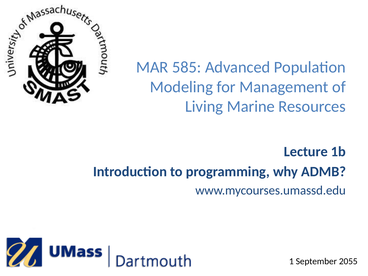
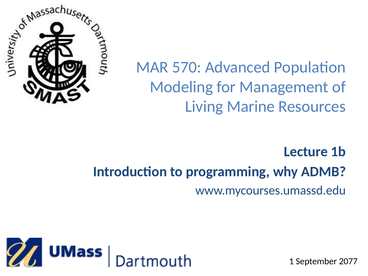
585: 585 -> 570 (187, 67)
2055: 2055 -> 2077 (348, 261)
